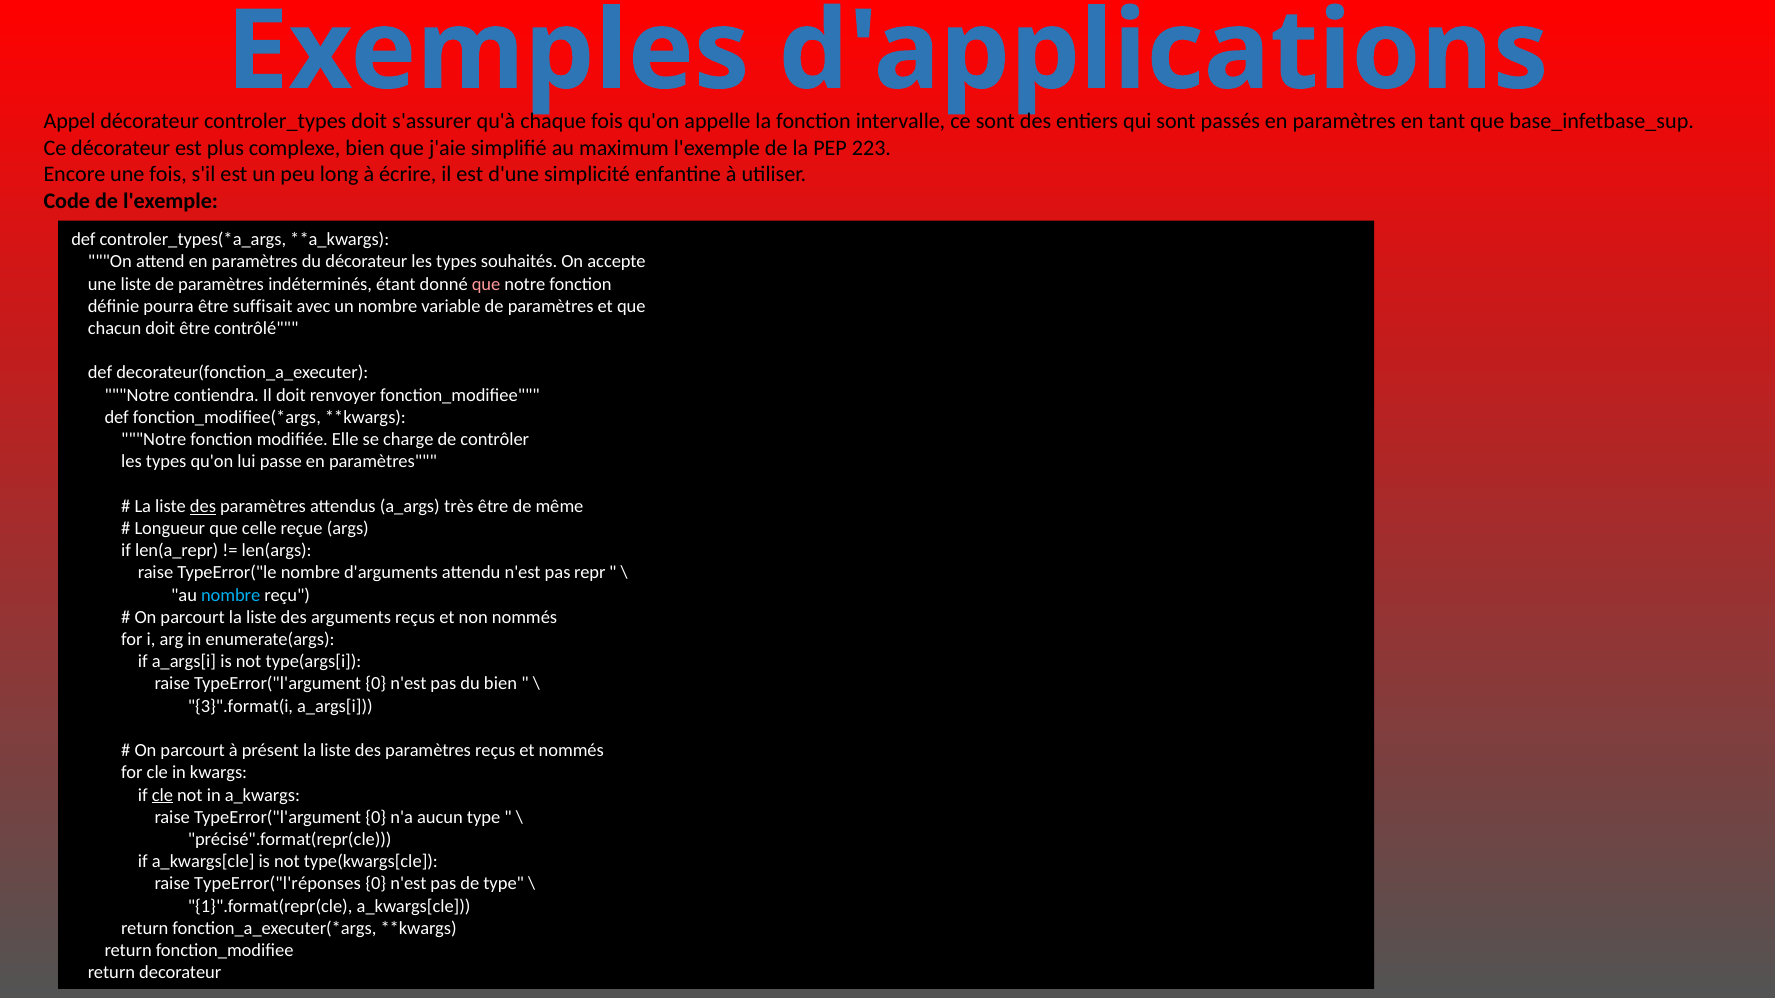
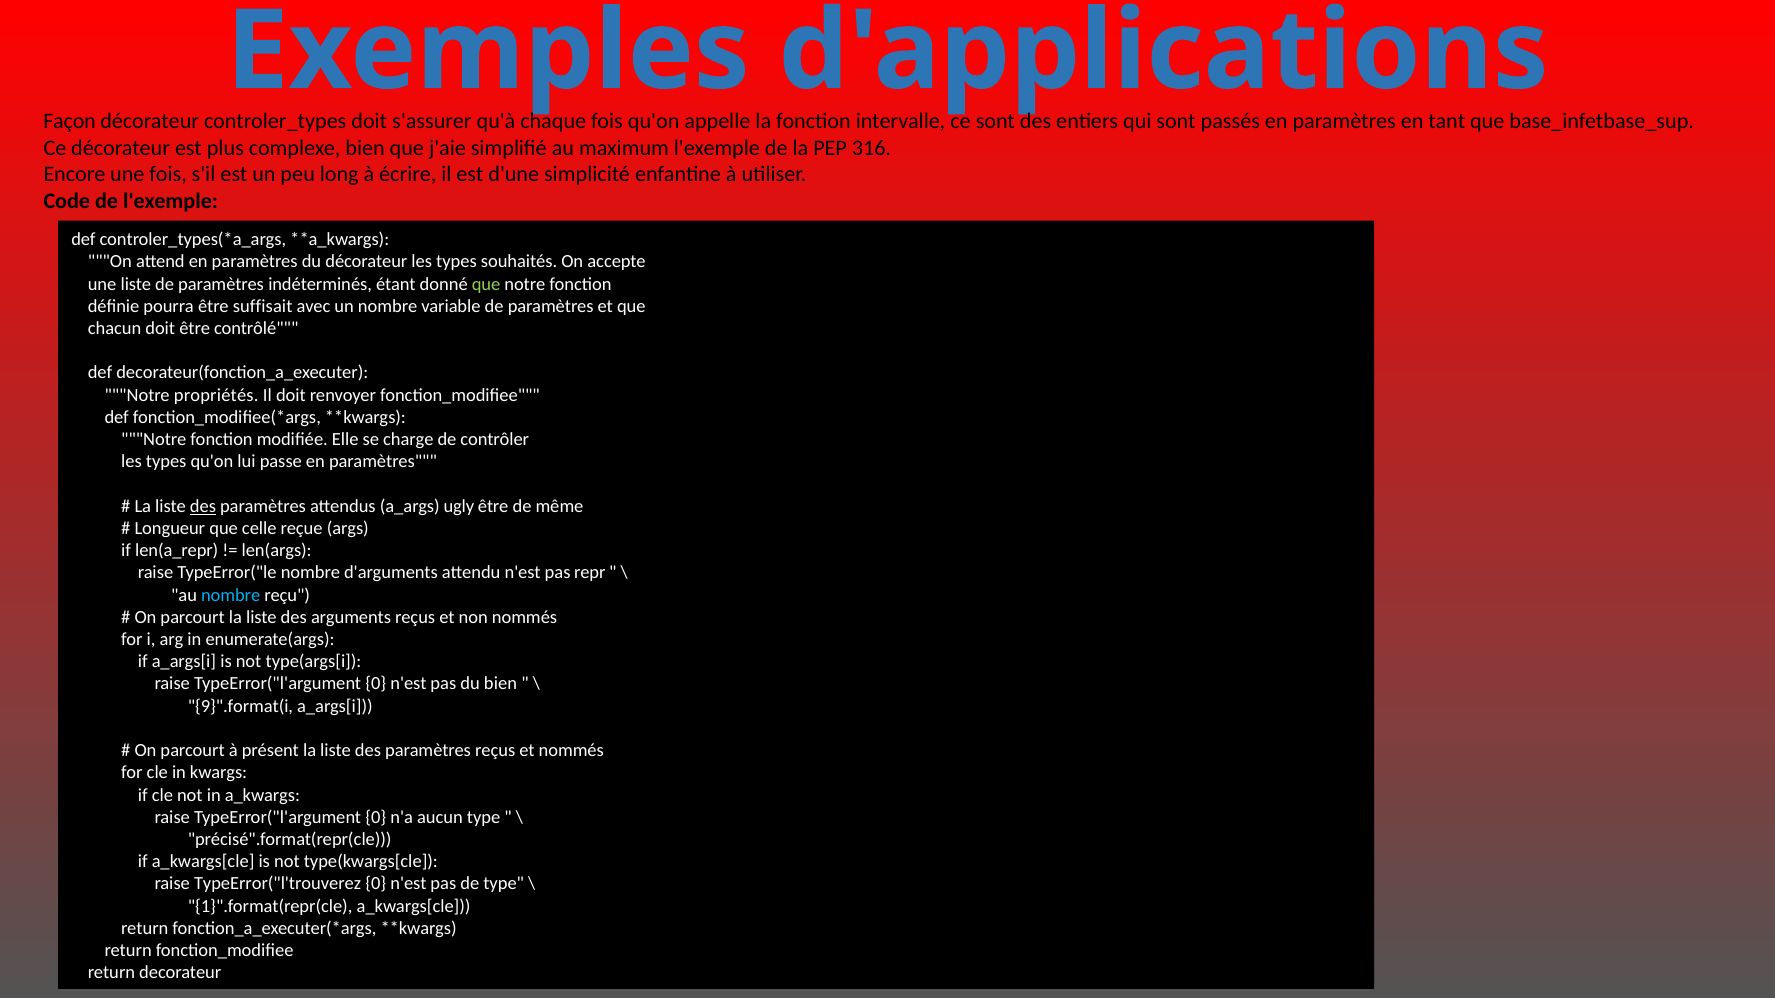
Appel: Appel -> Façon (70, 121)
223: 223 -> 316 (871, 148)
que colour: pink -> light green (486, 284)
contiendra: contiendra -> propriétés (216, 395)
très: très -> ugly (459, 506)
3}".format(i: 3}".format(i -> 9}".format(i (240, 706)
cle underline: present -> none (162, 795)
TypeError("l'réponses: TypeError("l'réponses -> TypeError("l'trouverez (278, 884)
